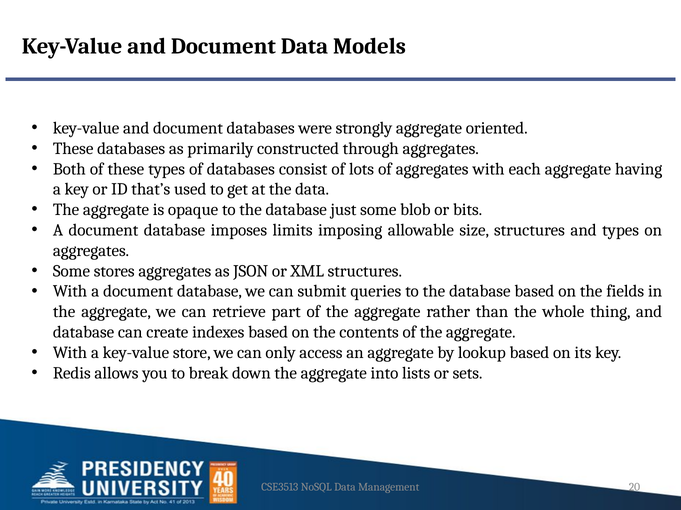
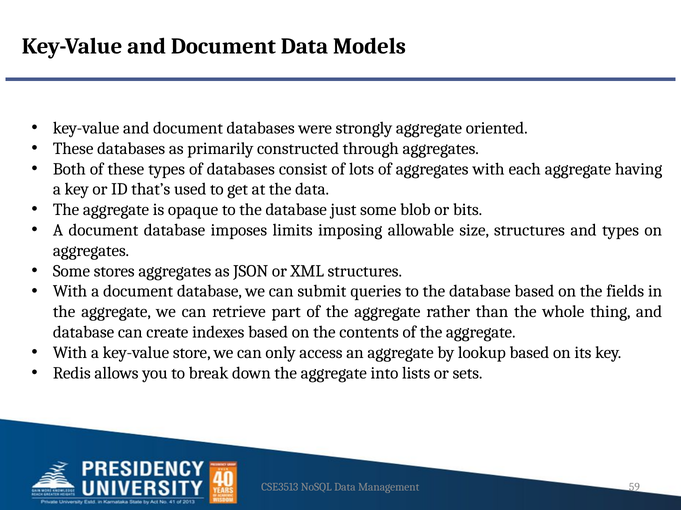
20: 20 -> 59 (634, 488)
